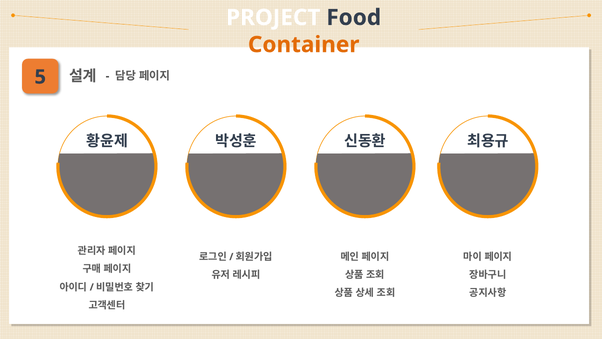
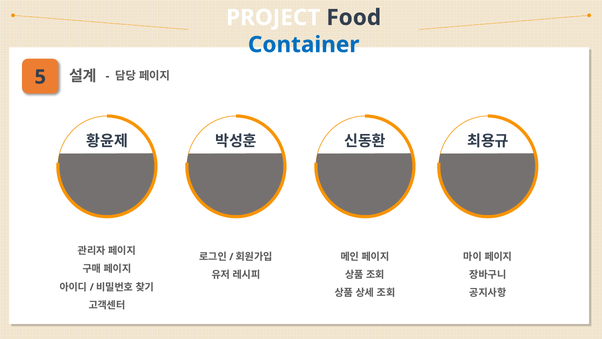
Container colour: orange -> blue (304, 45)
